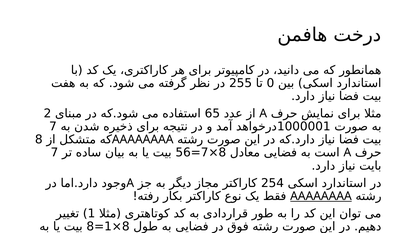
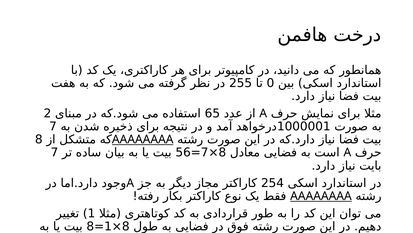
AAAAAAAA underline: none -> present (143, 139)
